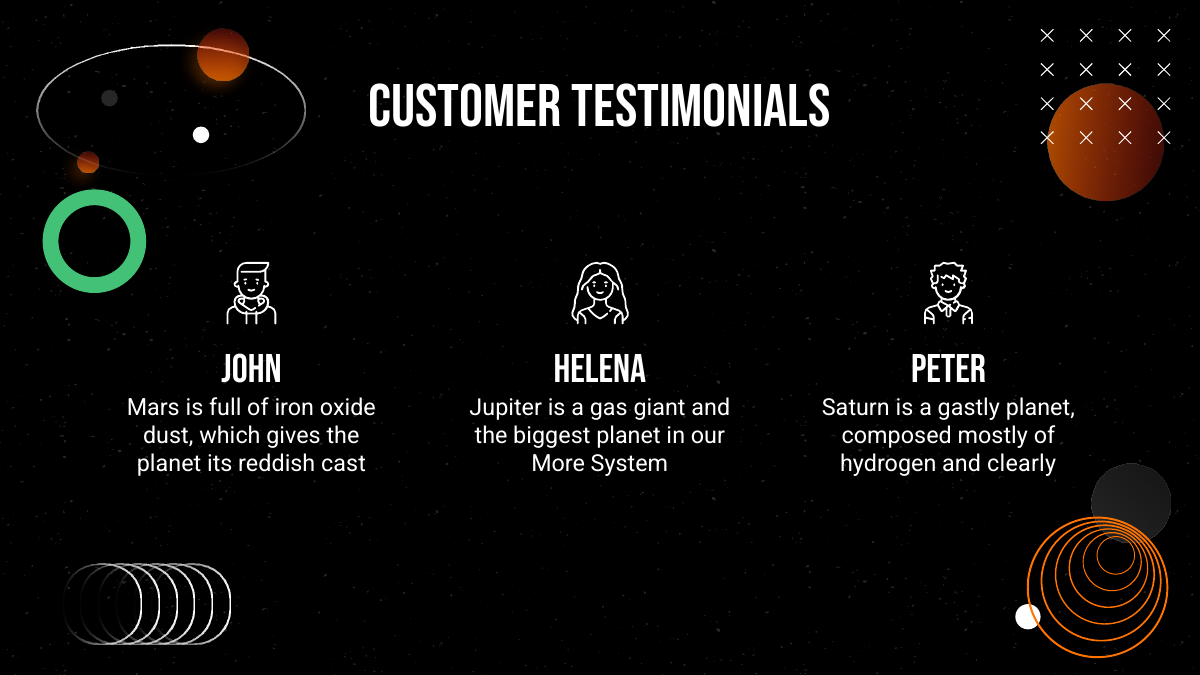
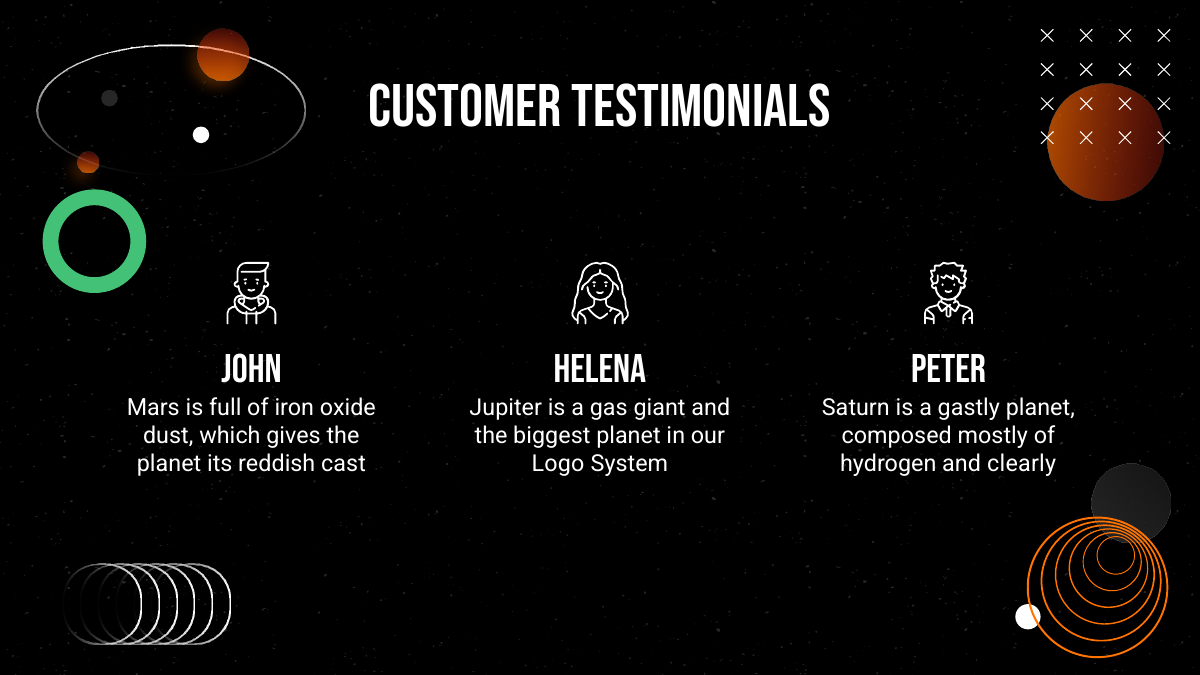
More: More -> Logo (558, 464)
